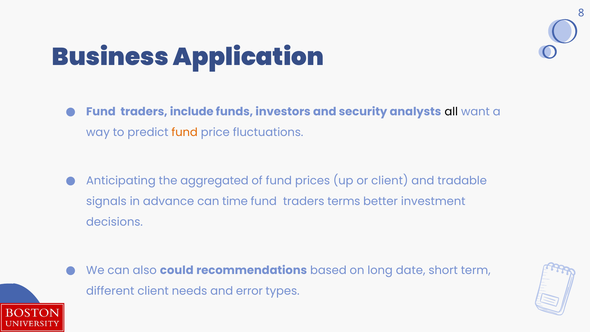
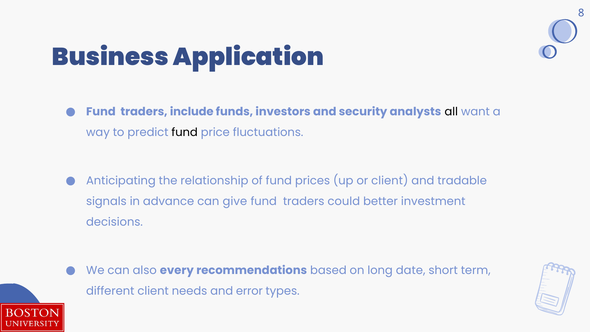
fund colour: orange -> black (185, 132)
aggregated: aggregated -> relationship (214, 181)
time: time -> give (235, 201)
terms: terms -> could (344, 201)
could: could -> every (177, 270)
